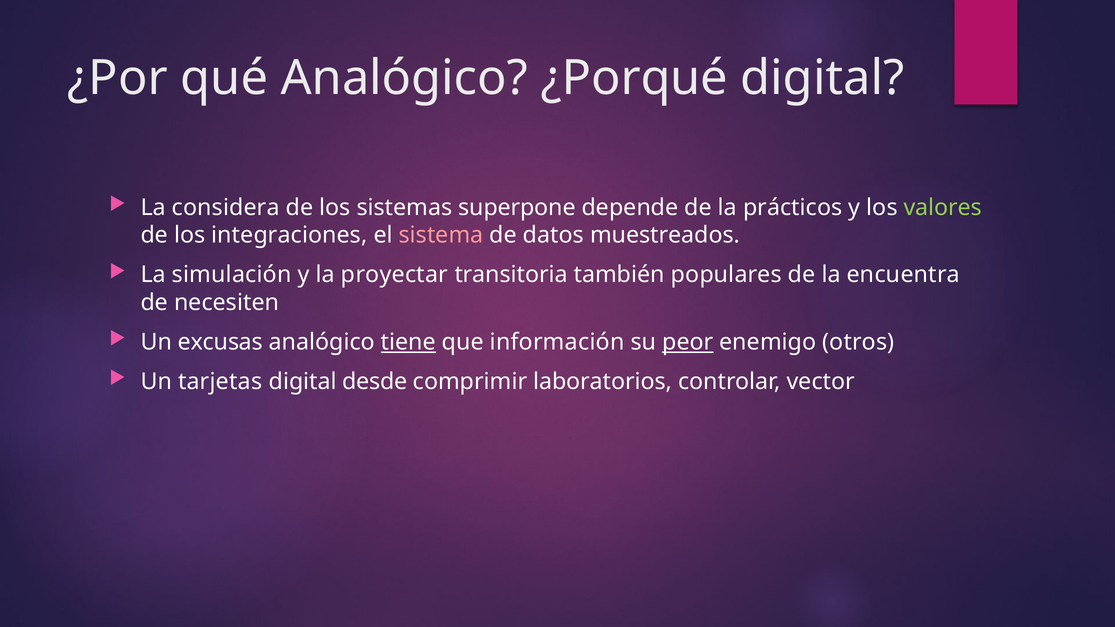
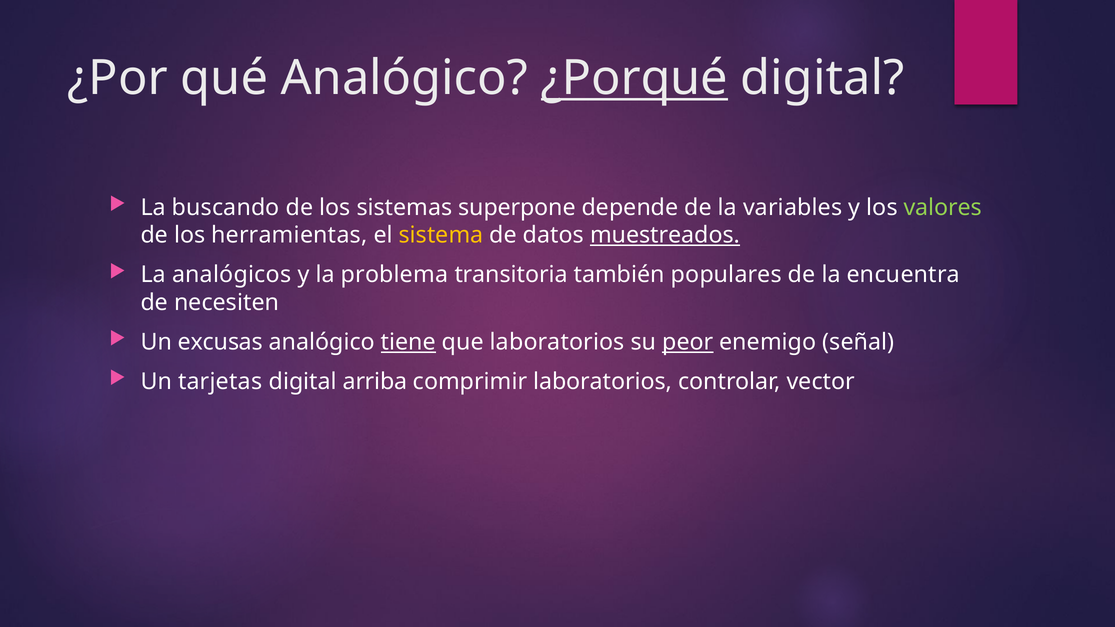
¿Porqué underline: none -> present (634, 78)
considera: considera -> buscando (226, 208)
prácticos: prácticos -> variables (793, 208)
integraciones: integraciones -> herramientas (289, 235)
sistema colour: pink -> yellow (441, 235)
muestreados underline: none -> present (665, 235)
simulación: simulación -> analógicos (232, 275)
proyectar: proyectar -> problema (394, 275)
que información: información -> laboratorios (557, 342)
otros: otros -> señal (858, 342)
desde: desde -> arriba (375, 382)
